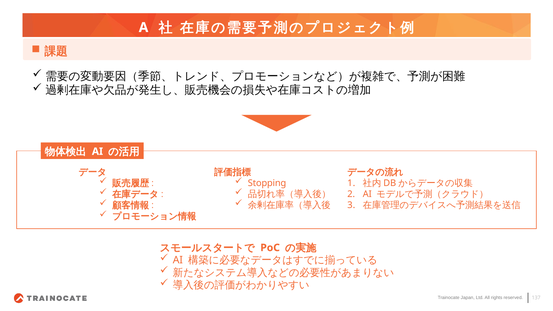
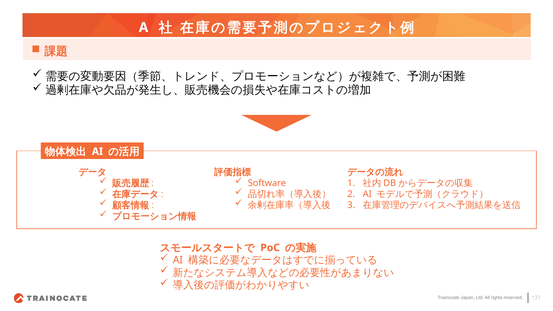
Stopping: Stopping -> Software (267, 183)
